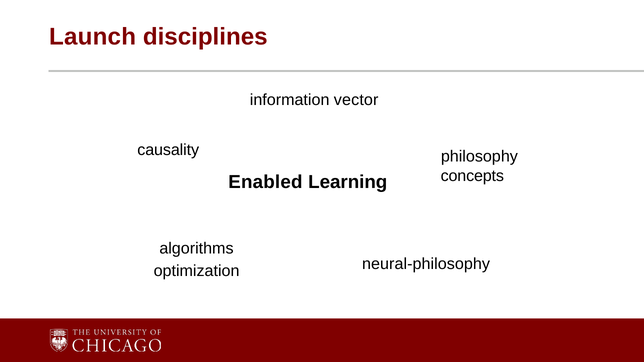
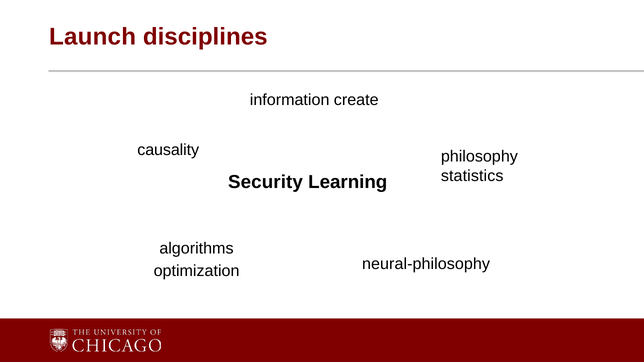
vector: vector -> create (356, 100)
concepts: concepts -> statistics (472, 176)
Enabled: Enabled -> Security (265, 182)
